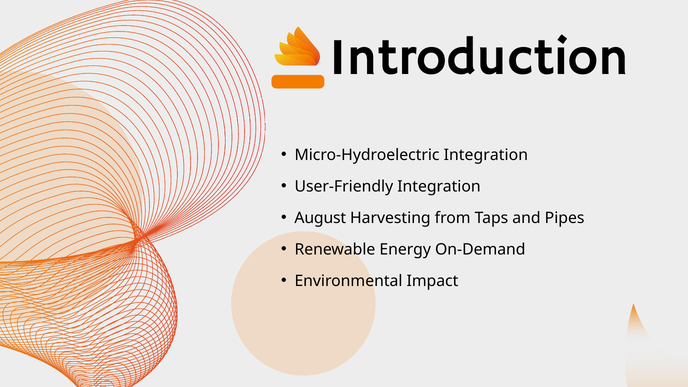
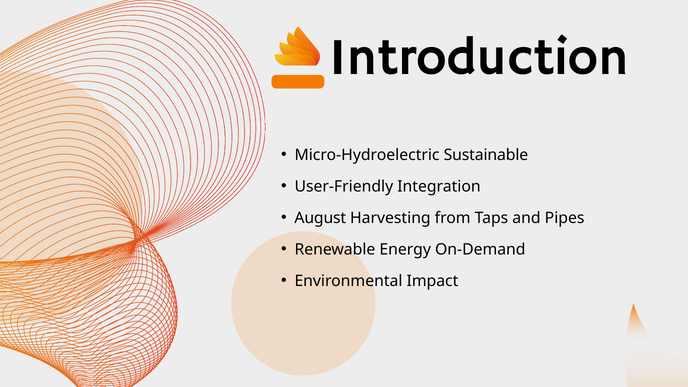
Micro-Hydroelectric Integration: Integration -> Sustainable (486, 155)
